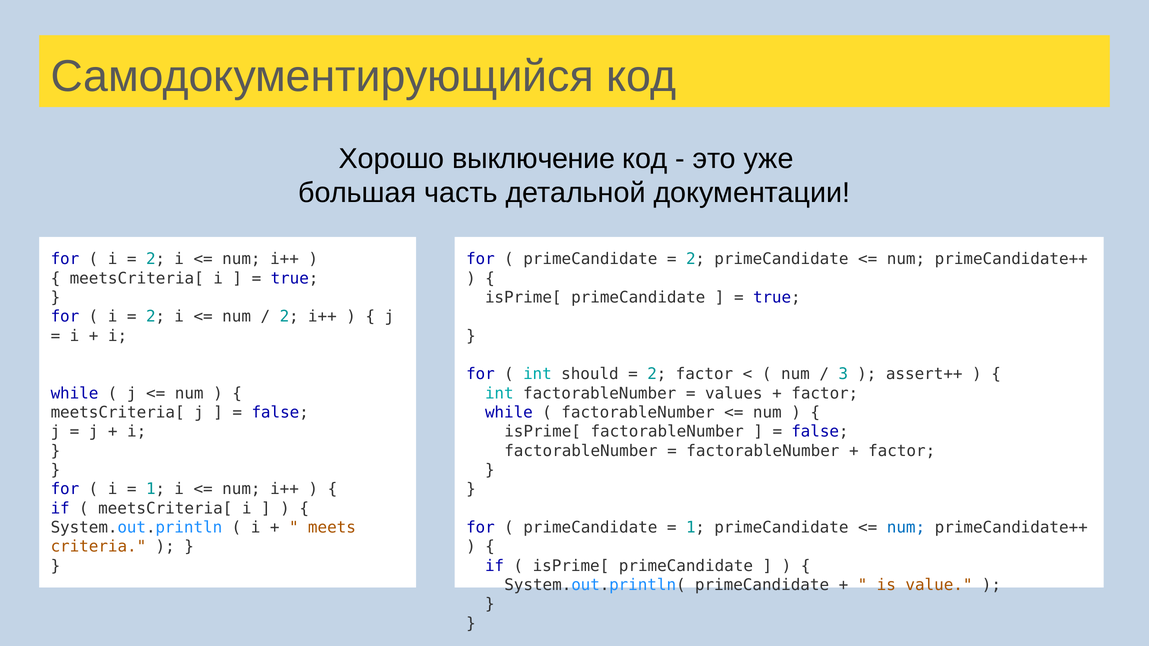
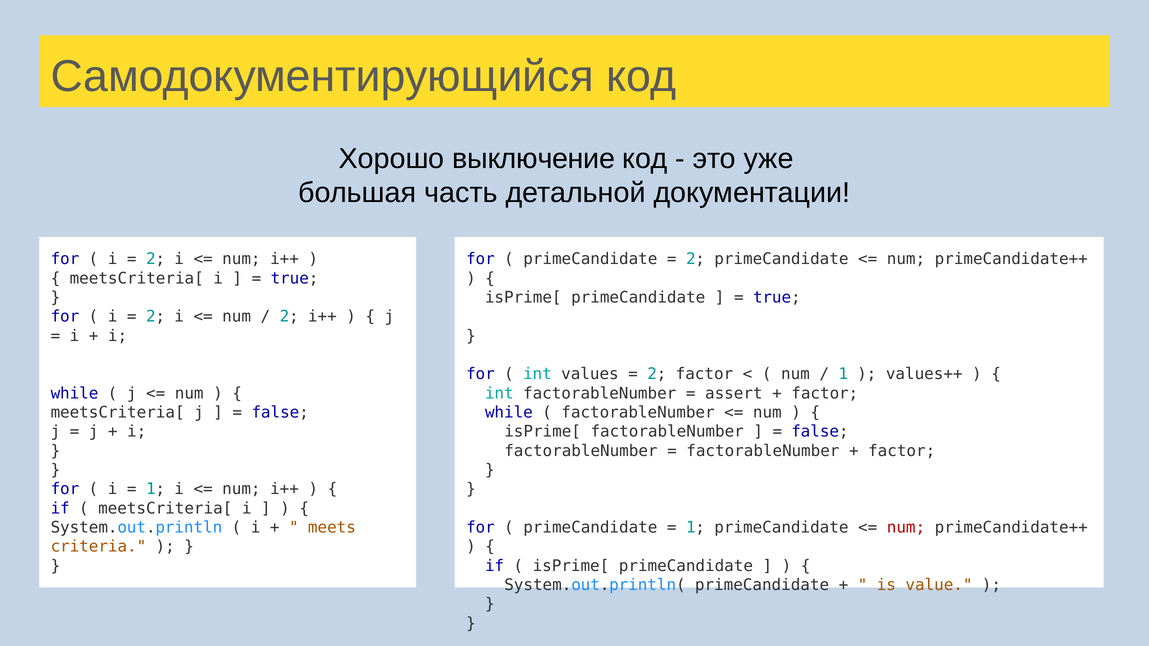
should: should -> values (590, 374)
3: 3 -> 1 (843, 374)
assert++: assert++ -> values++ (924, 374)
values: values -> assert (734, 393)
num colour: blue -> red (906, 528)
